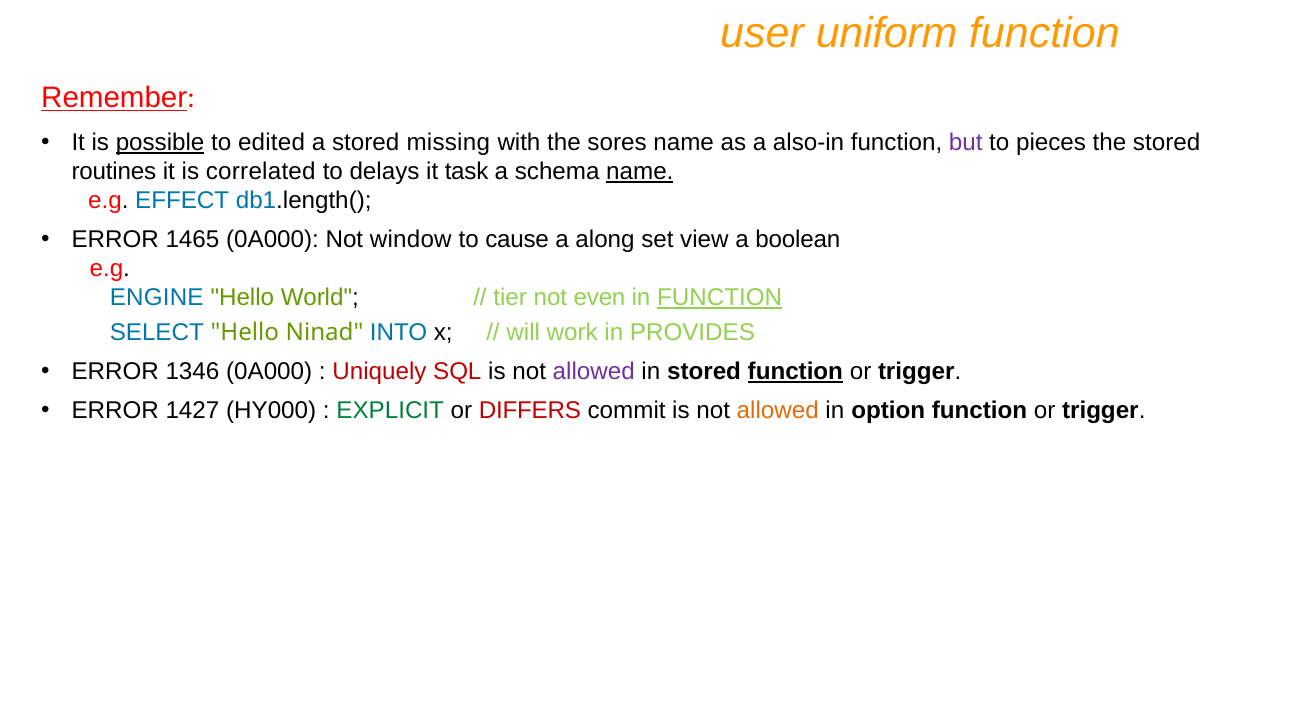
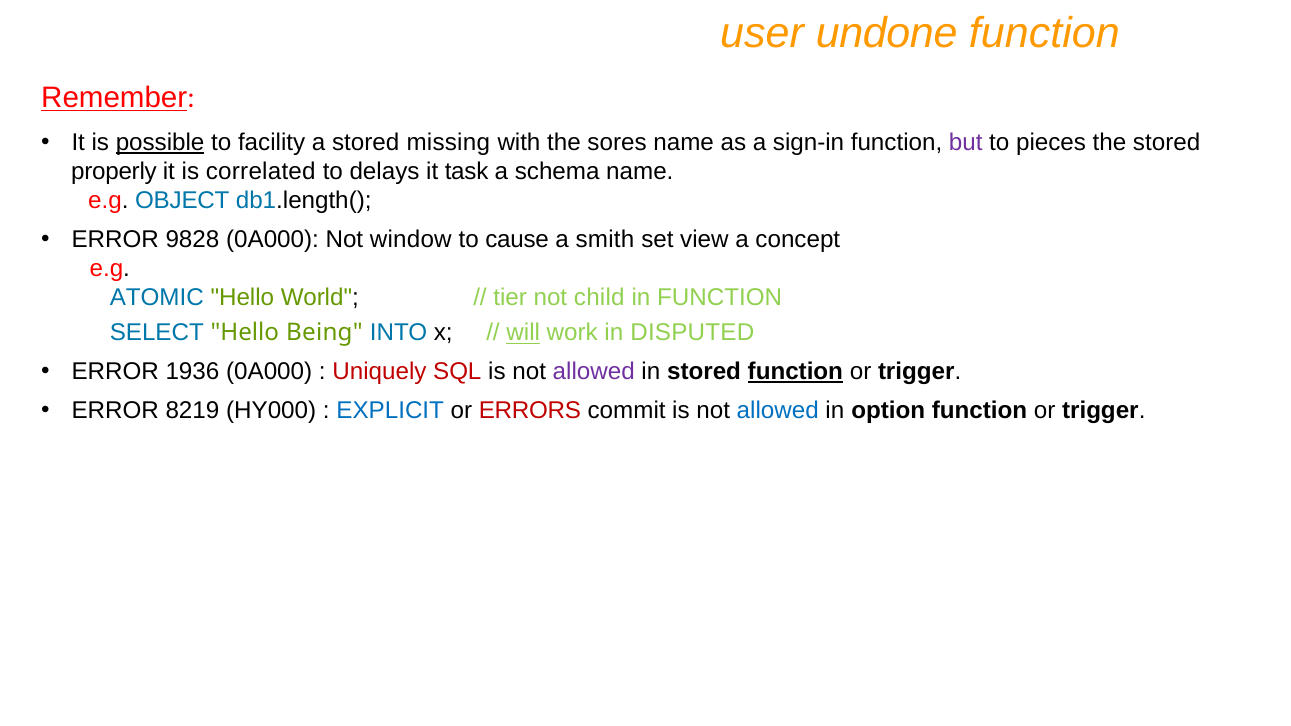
uniform: uniform -> undone (887, 34)
edited: edited -> facility (272, 143)
also-in: also-in -> sign-in (809, 143)
routines: routines -> properly (114, 172)
name underline: present -> none (640, 172)
EFFECT: EFFECT -> OBJECT (182, 201)
1465: 1465 -> 9828 (192, 239)
along: along -> smith (605, 239)
boolean: boolean -> concept (798, 239)
ENGINE: ENGINE -> ATOMIC (157, 298)
even: even -> child (599, 298)
FUNCTION underline: present -> none (720, 298)
Ninad: Ninad -> Being (324, 333)
will underline: none -> present (523, 333)
PROVIDES: PROVIDES -> DISPUTED (692, 333)
1346: 1346 -> 1936 (192, 372)
1427: 1427 -> 8219 (192, 411)
EXPLICIT colour: green -> blue (390, 411)
DIFFERS: DIFFERS -> ERRORS (530, 411)
allowed colour: orange -> blue (778, 411)
